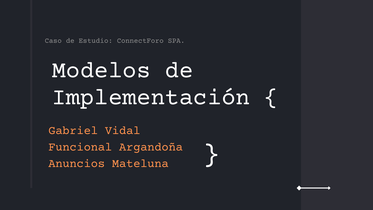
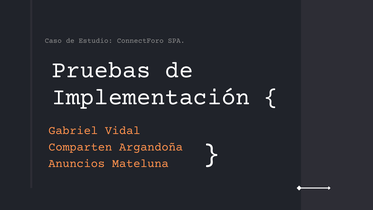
Modelos: Modelos -> Pruebas (101, 70)
Funcional: Funcional -> Comparten (80, 147)
